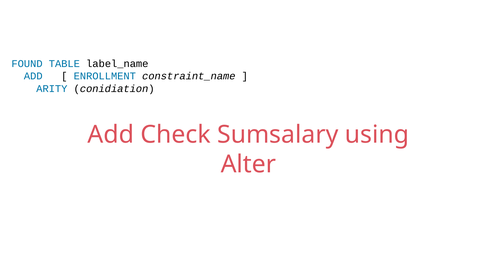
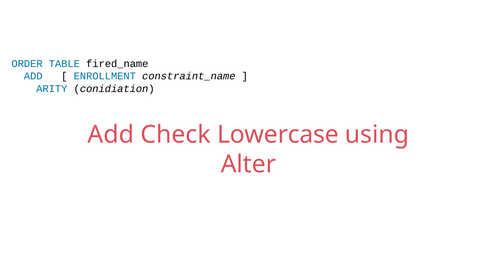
FOUND: FOUND -> ORDER (27, 64)
label_name: label_name -> fired_name (117, 64)
Sumsalary: Sumsalary -> Lowercase (278, 135)
